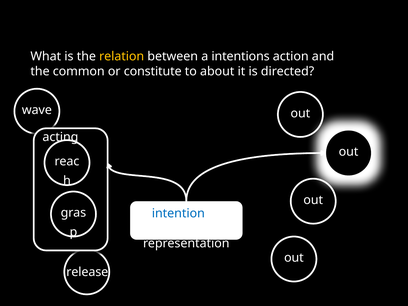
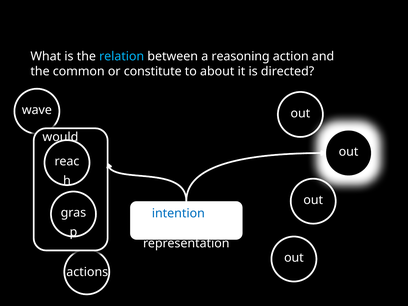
relation colour: yellow -> light blue (122, 57)
intentions: intentions -> reasoning (241, 57)
acting: acting -> would (60, 137)
release: release -> actions (87, 272)
